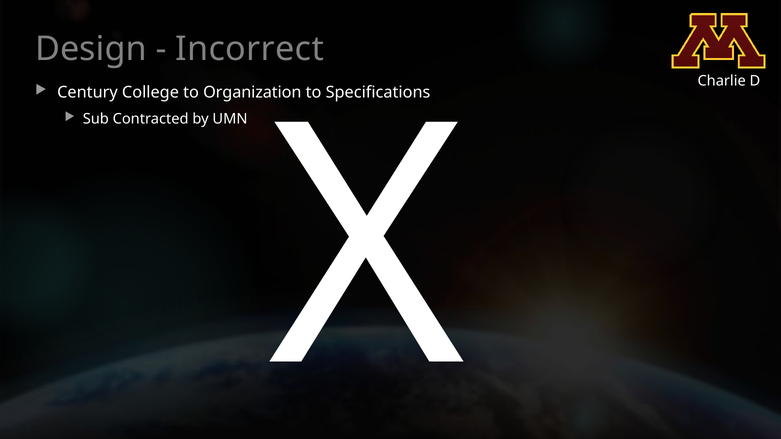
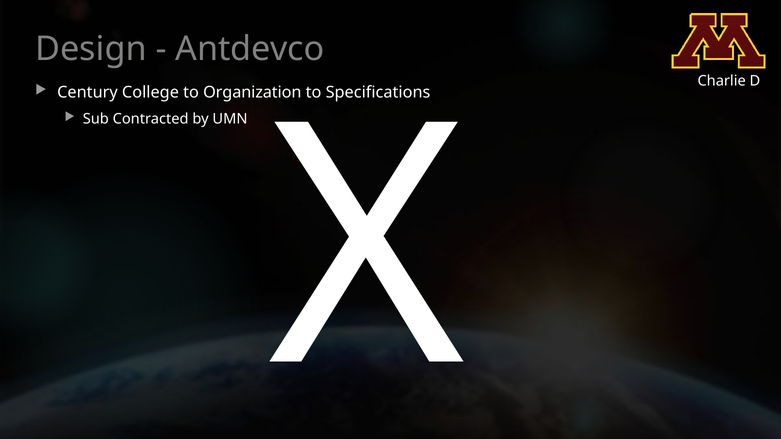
Incorrect: Incorrect -> Antdevco (250, 49)
